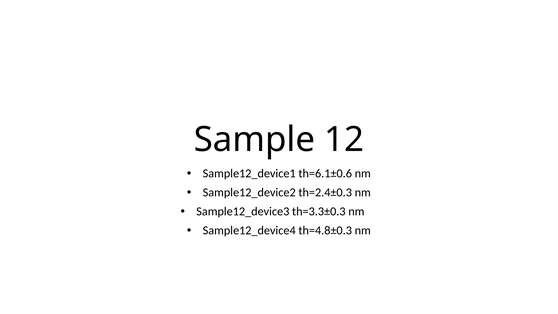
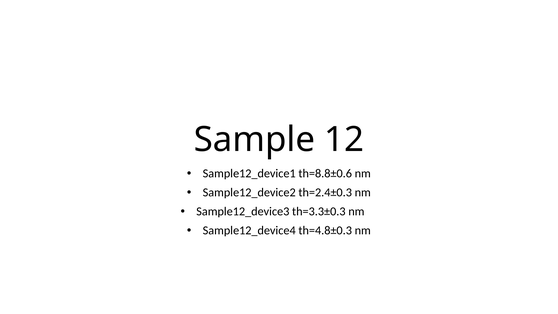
th=6.1±0.6: th=6.1±0.6 -> th=8.8±0.6 (325, 173)
